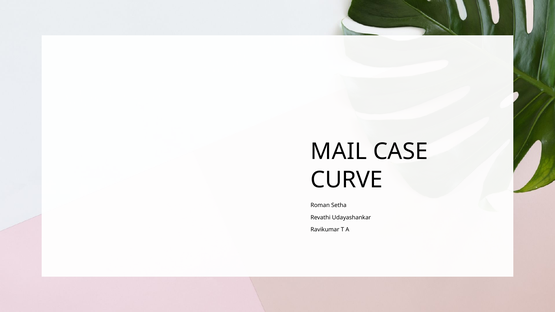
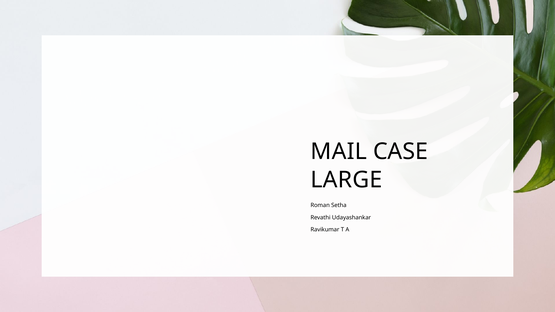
CURVE: CURVE -> LARGE (346, 180)
